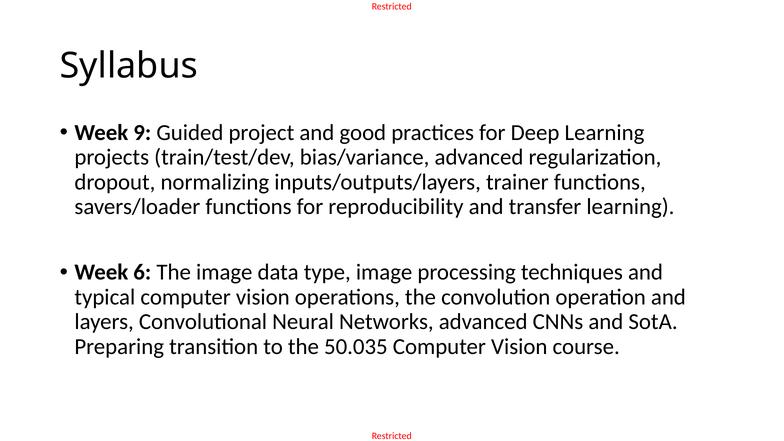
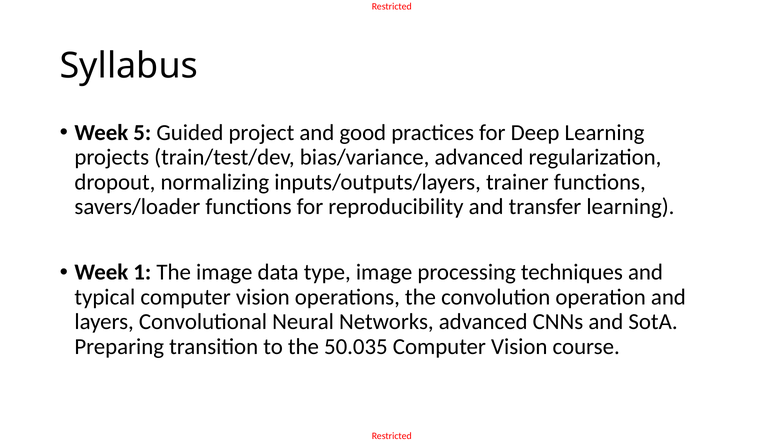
9: 9 -> 5 (142, 133)
6: 6 -> 1 (142, 272)
